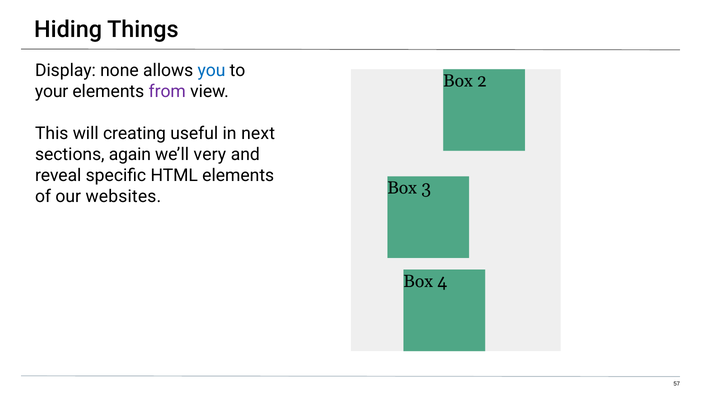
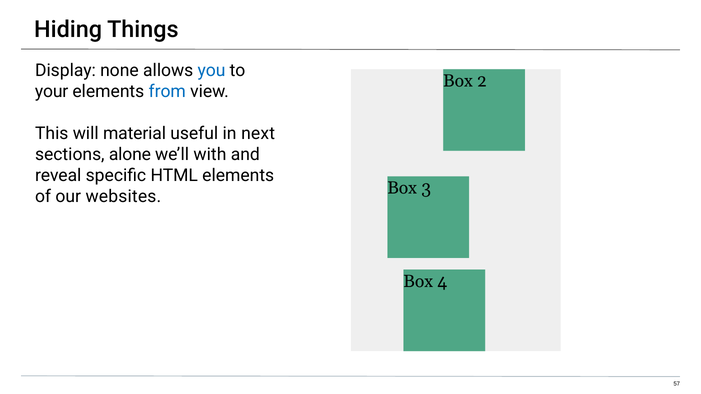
from colour: purple -> blue (167, 92)
creating: creating -> material (135, 134)
again: again -> alone (130, 155)
very: very -> with (210, 155)
